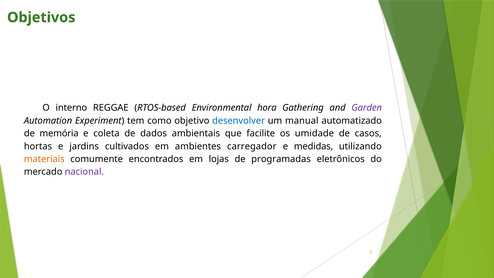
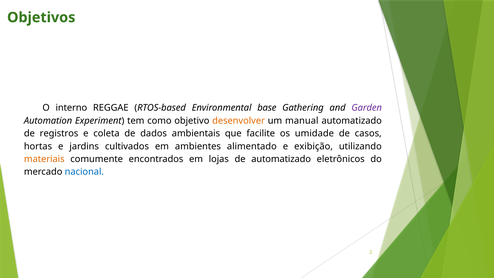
hora: hora -> base (267, 108)
desenvolver colour: blue -> orange (239, 121)
memória: memória -> registros (59, 133)
carregador: carregador -> alimentado (252, 146)
medidas: medidas -> exibição (313, 146)
de programadas: programadas -> automatizado (281, 159)
nacional colour: purple -> blue (84, 172)
